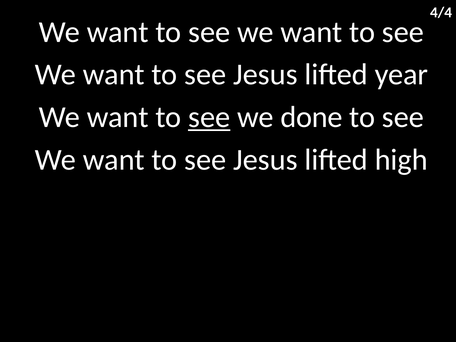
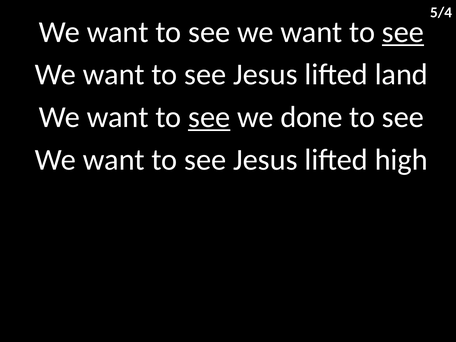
4/4: 4/4 -> 5/4 (441, 12)
see underline: none -> present (403, 32)
year: year -> land (401, 75)
